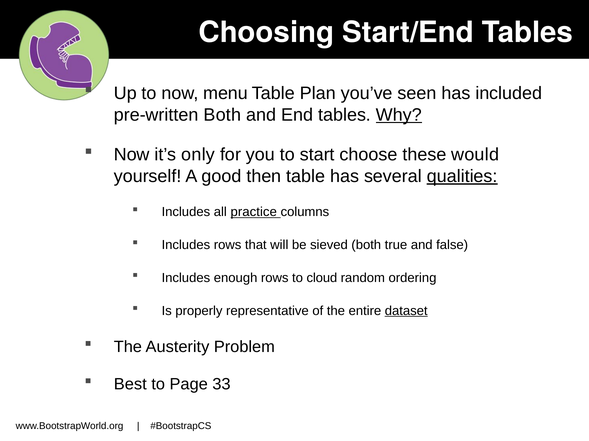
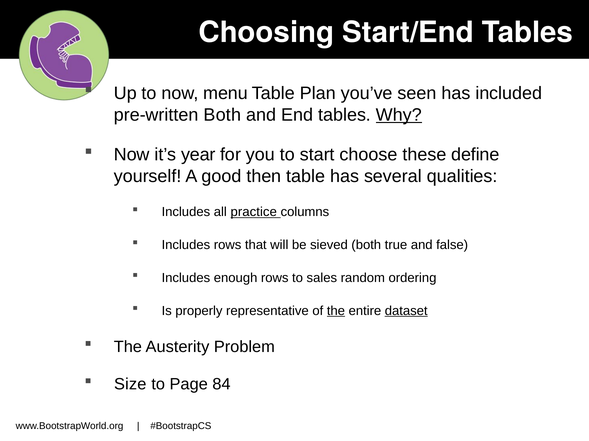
only: only -> year (198, 155)
would: would -> define (475, 155)
qualities underline: present -> none (462, 177)
cloud: cloud -> sales (322, 278)
the underline: none -> present (336, 311)
Best: Best -> Size (130, 385)
33: 33 -> 84 (221, 385)
